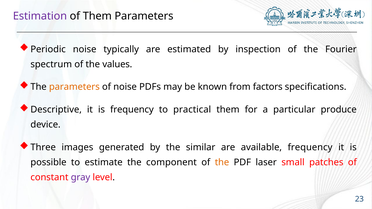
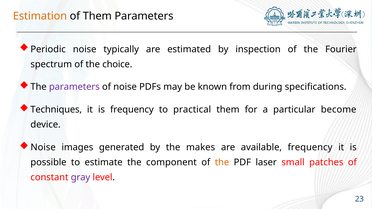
Estimation colour: purple -> orange (40, 16)
values: values -> choice (117, 64)
parameters colour: orange -> purple (74, 87)
factors: factors -> during (268, 87)
Descriptive: Descriptive -> Techniques (56, 110)
produce: produce -> become (339, 110)
Three: Three -> Noise (43, 148)
similar: similar -> makes (201, 148)
